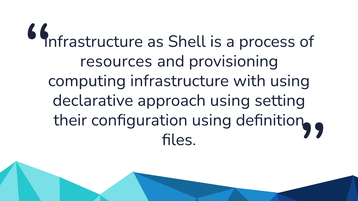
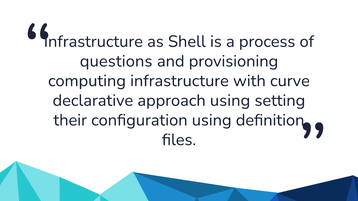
resources: resources -> questions (116, 61)
with using: using -> curve (290, 81)
